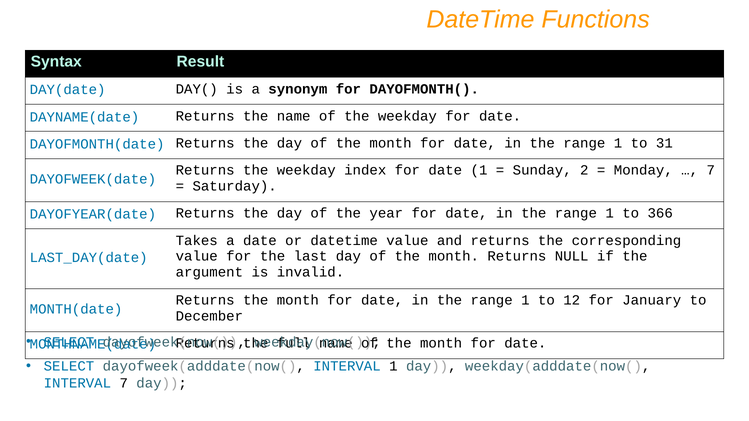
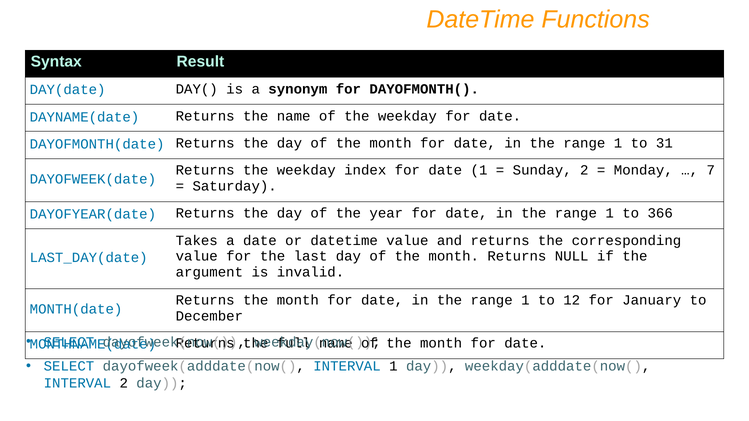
INTERVAL 7: 7 -> 2 (124, 383)
